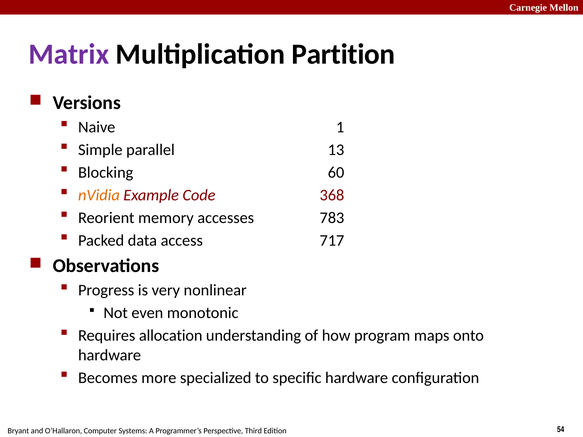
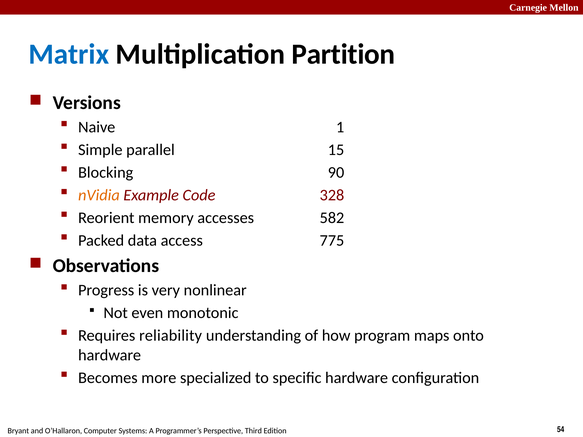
Matrix colour: purple -> blue (69, 54)
13: 13 -> 15 (336, 150)
60: 60 -> 90 (336, 173)
368: 368 -> 328 (332, 195)
783: 783 -> 582 (332, 218)
717: 717 -> 775 (332, 241)
allocation: allocation -> reliability (171, 336)
